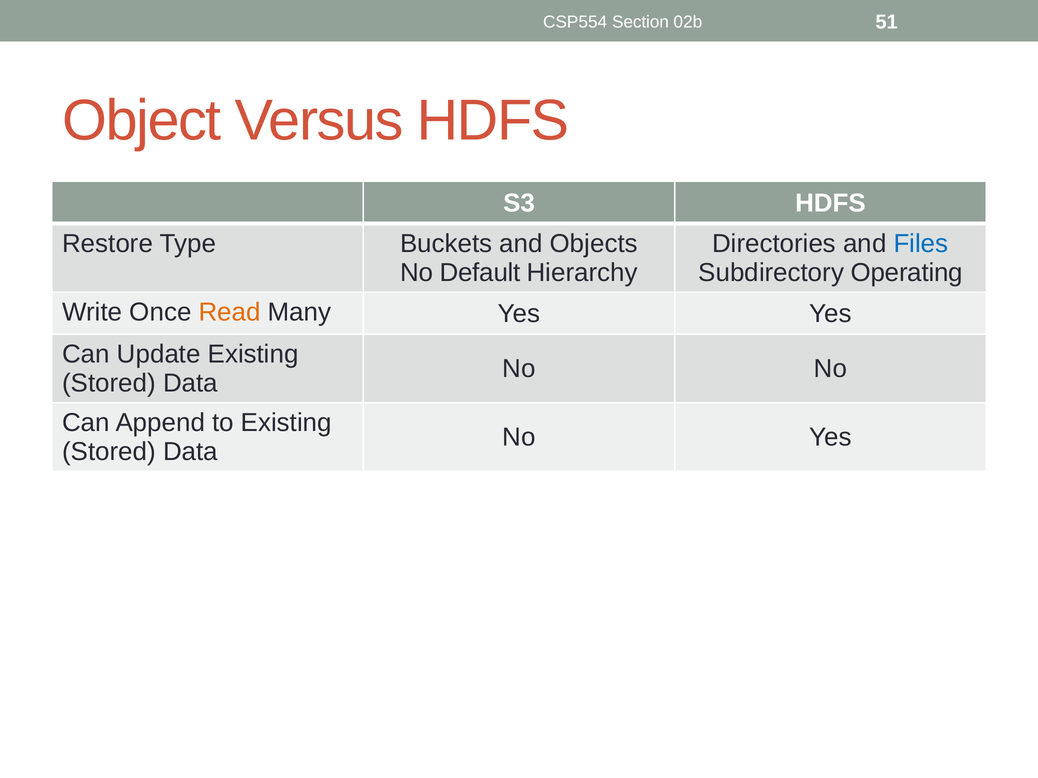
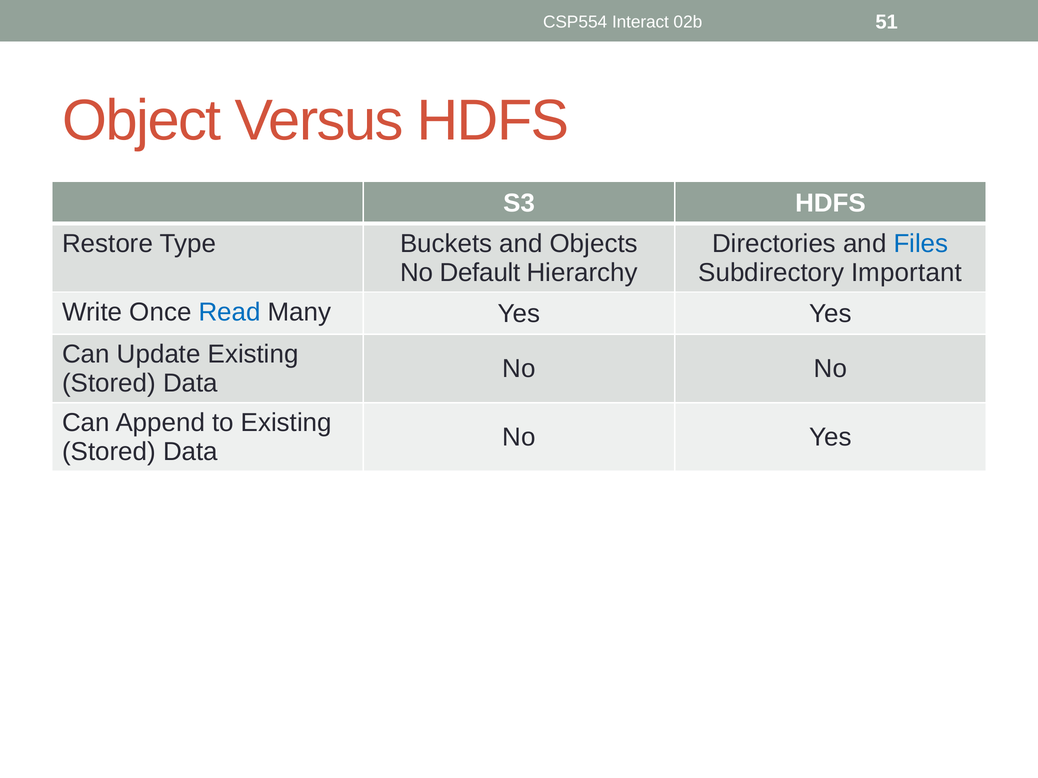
Section: Section -> Interact (640, 22)
Operating: Operating -> Important (907, 273)
Read colour: orange -> blue (230, 312)
